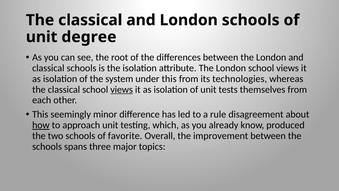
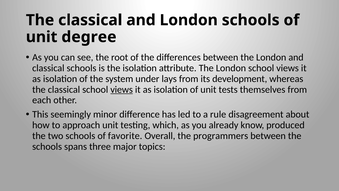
under this: this -> lays (169, 79)
technologies: technologies -> development (240, 79)
how underline: present -> none (41, 125)
improvement: improvement -> programmers (221, 136)
